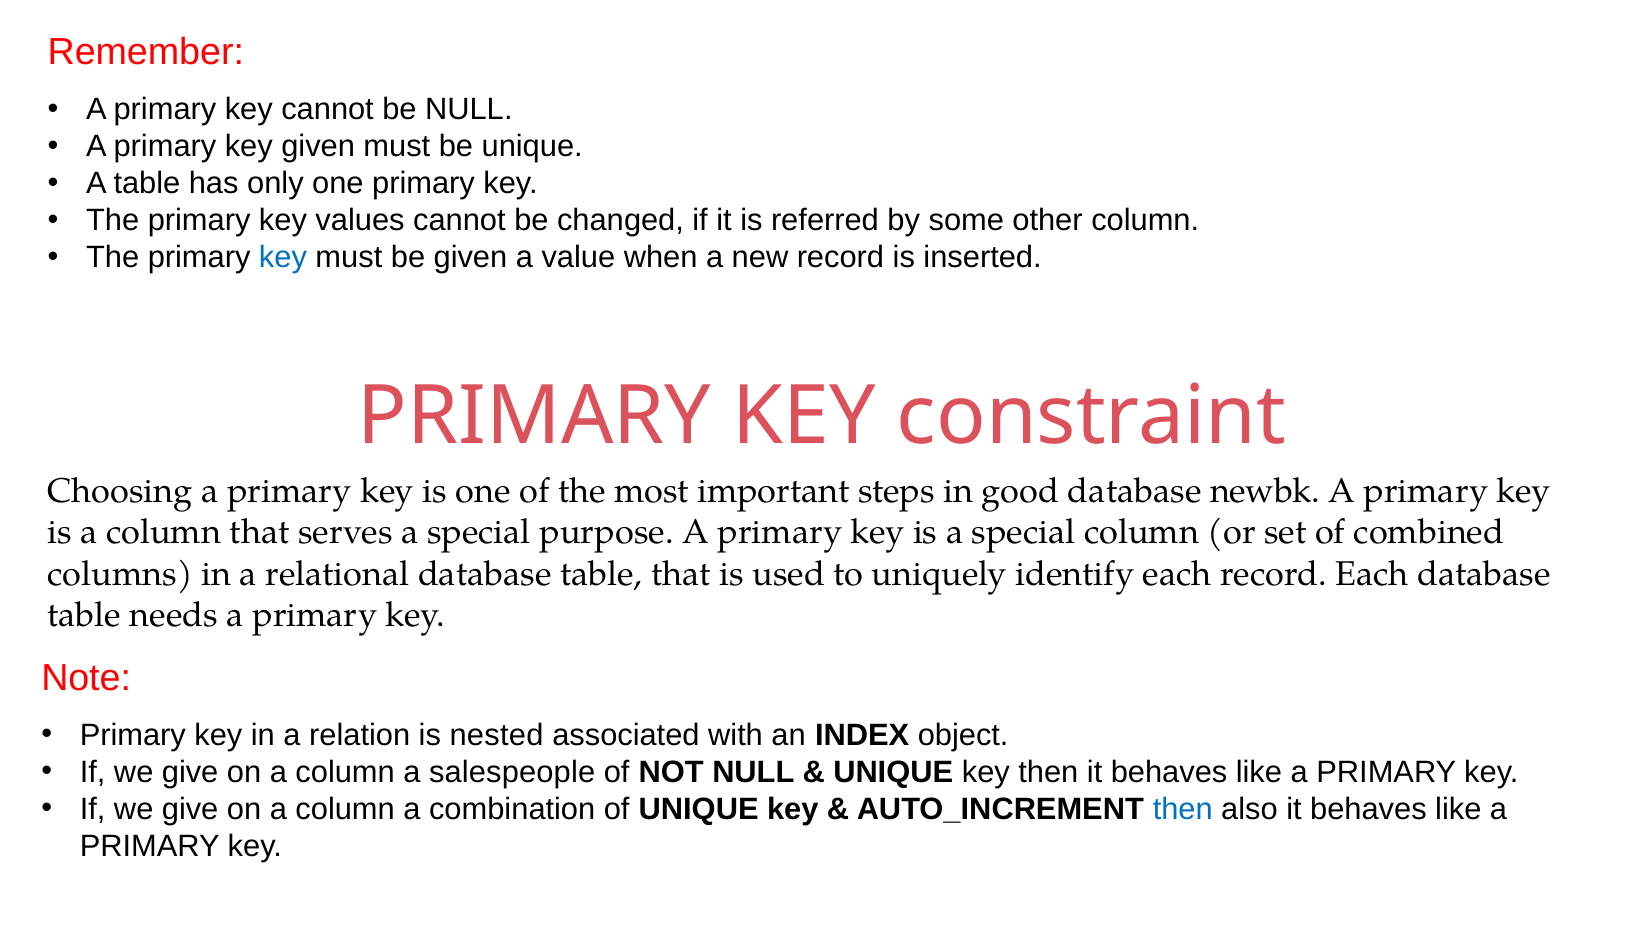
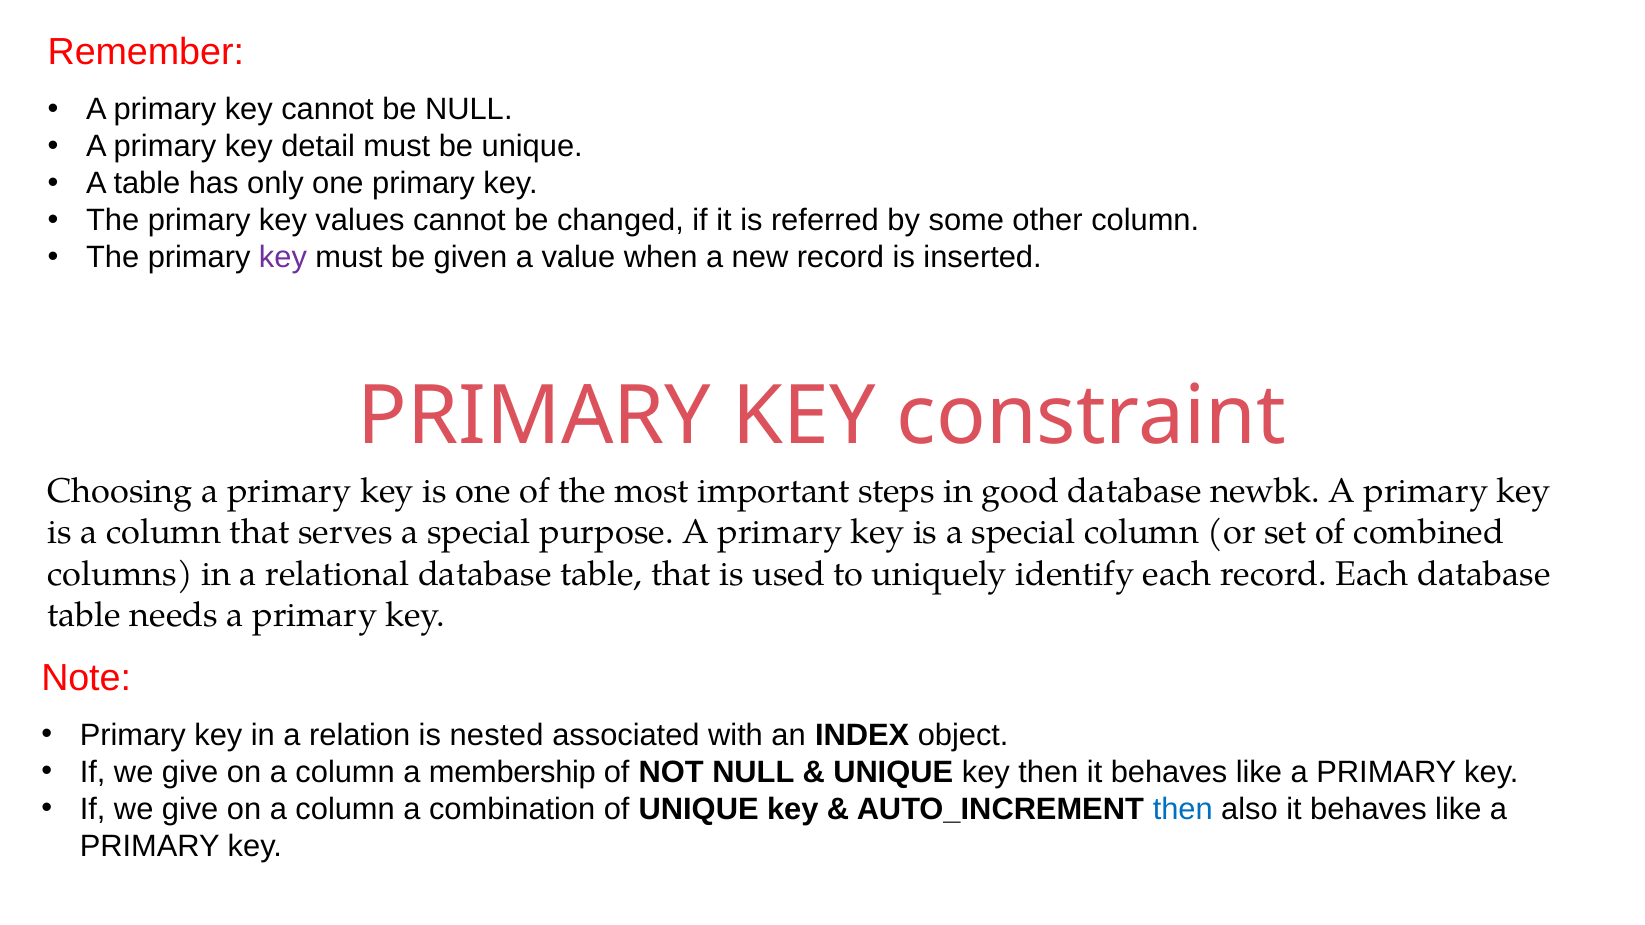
key given: given -> detail (318, 147)
key colour: blue -> purple (283, 258)
salespeople: salespeople -> membership (512, 773)
